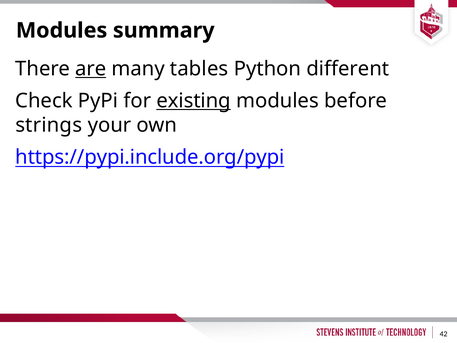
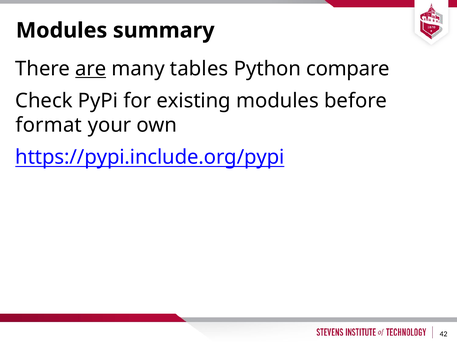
different: different -> compare (348, 69)
existing underline: present -> none (194, 101)
strings: strings -> format (49, 125)
